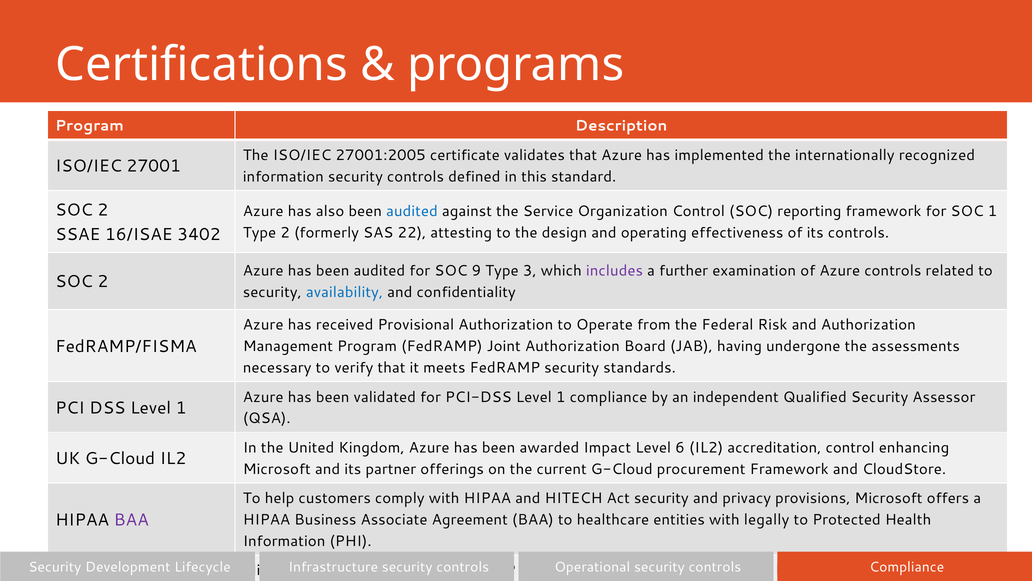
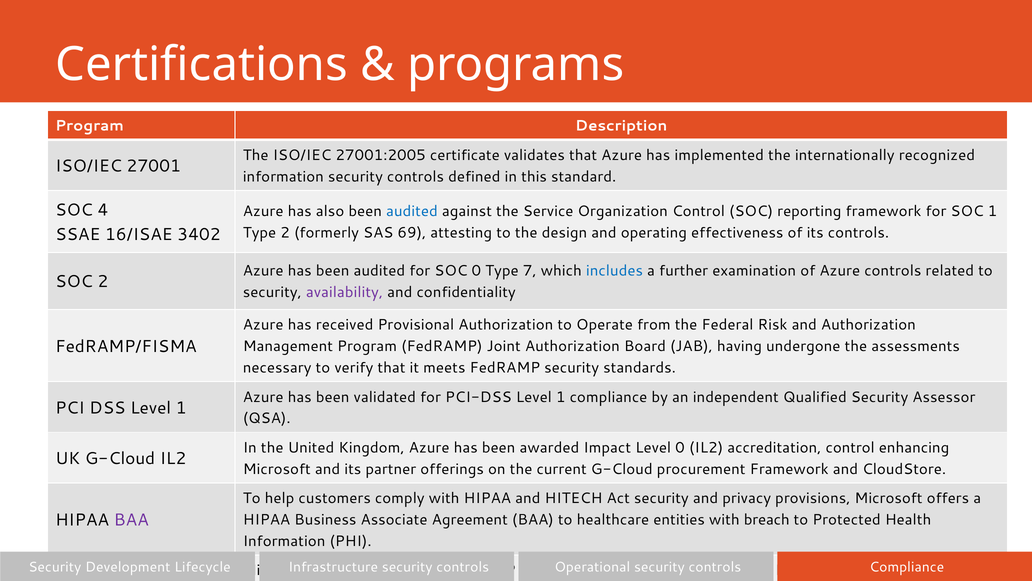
2: 2 -> 4 (103, 210)
22: 22 -> 69 (412, 233)
SOC 9: 9 -> 0 (476, 271)
3: 3 -> 7 (530, 271)
includes colour: purple -> blue (614, 271)
availability colour: blue -> purple (345, 292)
Level 6: 6 -> 0 (680, 447)
legally: legally -> breach (767, 519)
